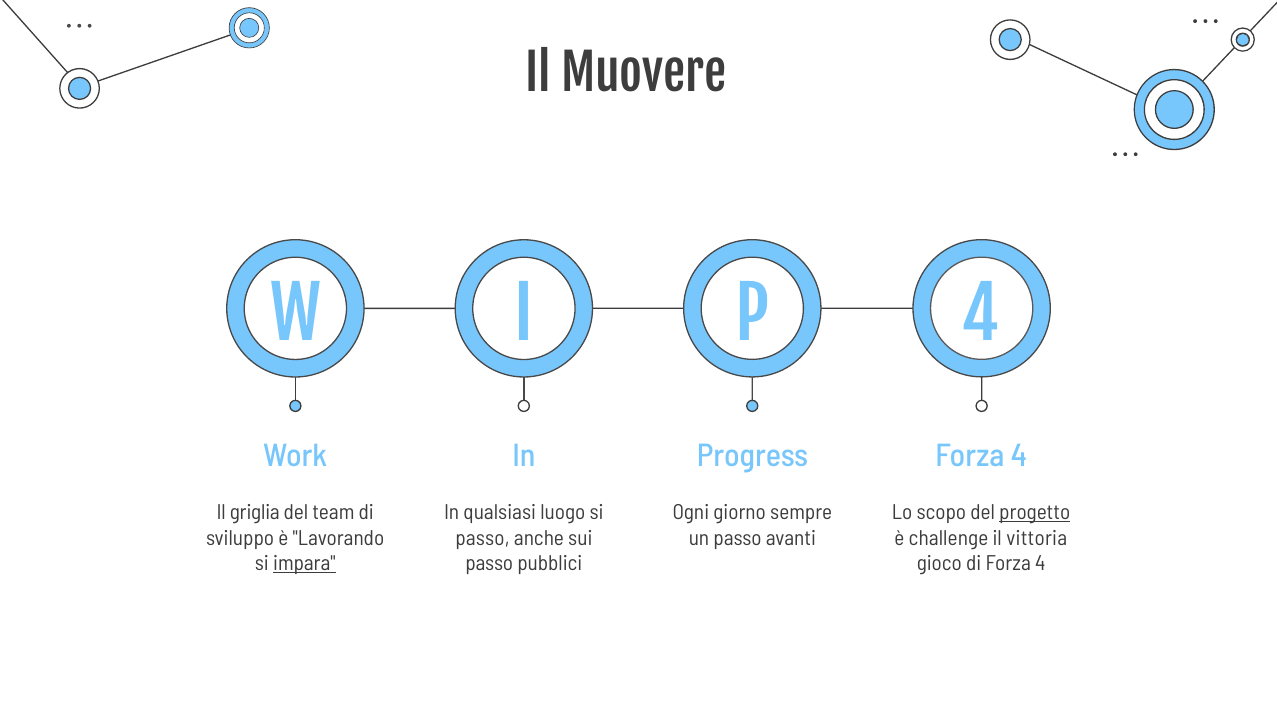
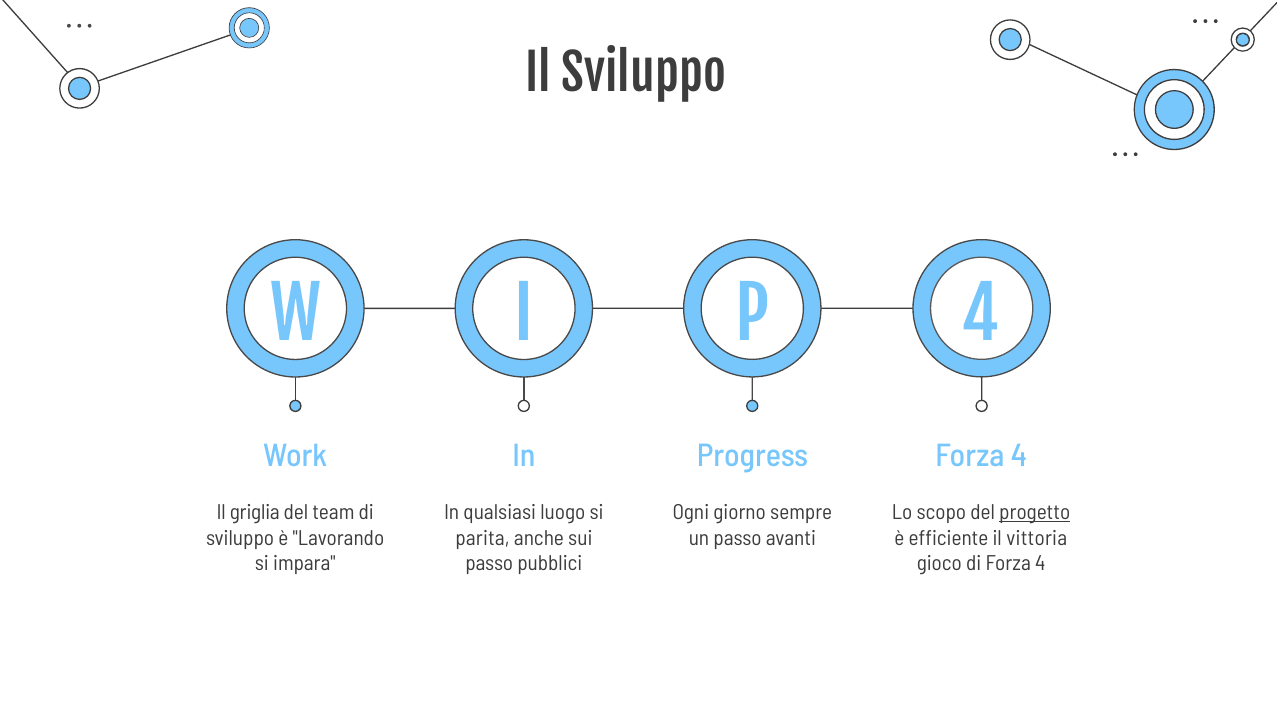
Il Muovere: Muovere -> Sviluppo (644, 75)
passo: passo -> parita (482, 538)
challenge: challenge -> efficiente (949, 538)
impara underline: present -> none (304, 564)
